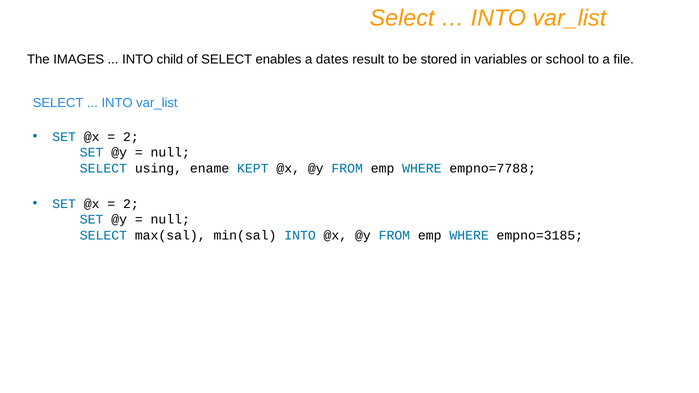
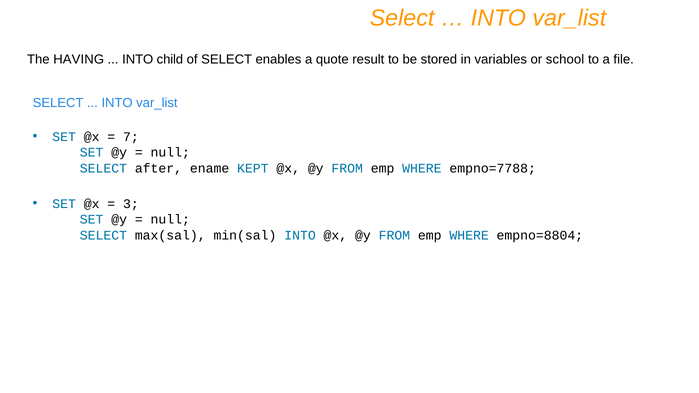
IMAGES: IMAGES -> HAVING (79, 59)
dates: dates -> quote (332, 59)
2: 2 -> 7 (131, 137)
using: using -> after (158, 168)
2: 2 -> 3 (131, 204)
empno=3185: empno=3185 -> empno=8804 (540, 235)
